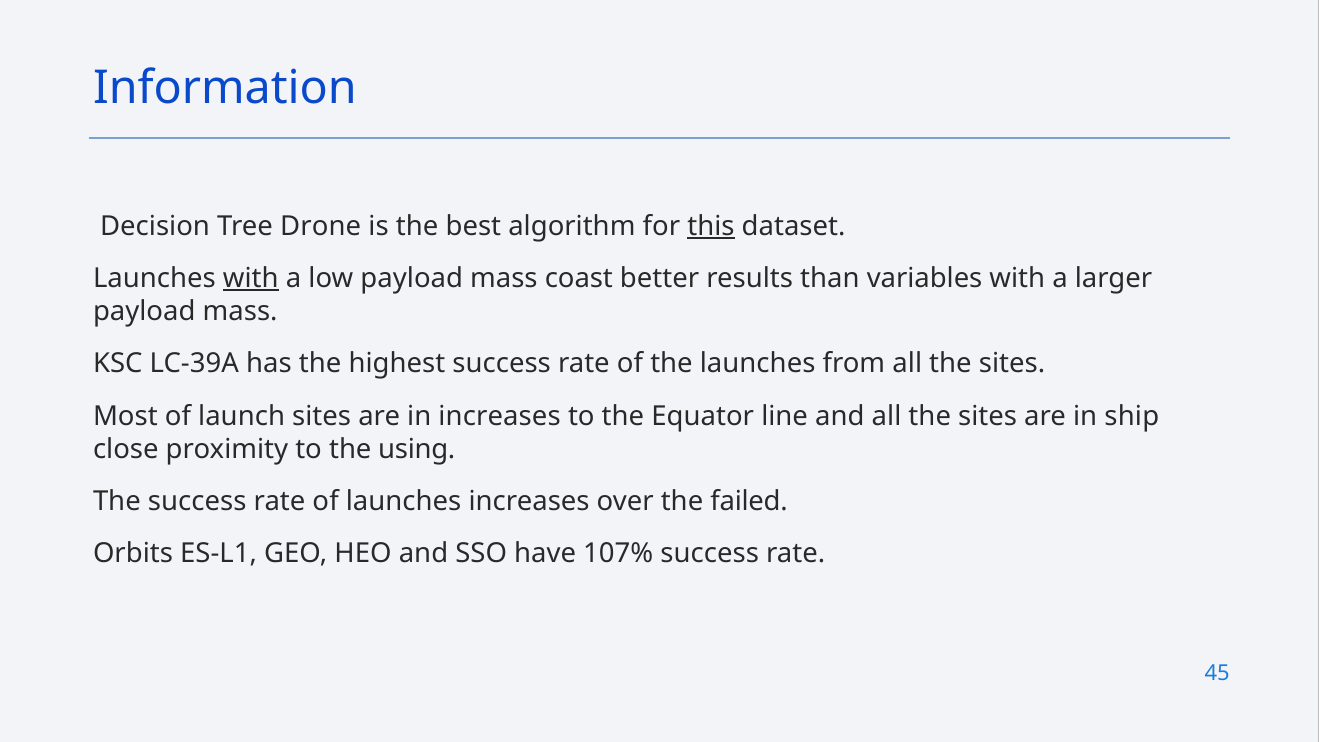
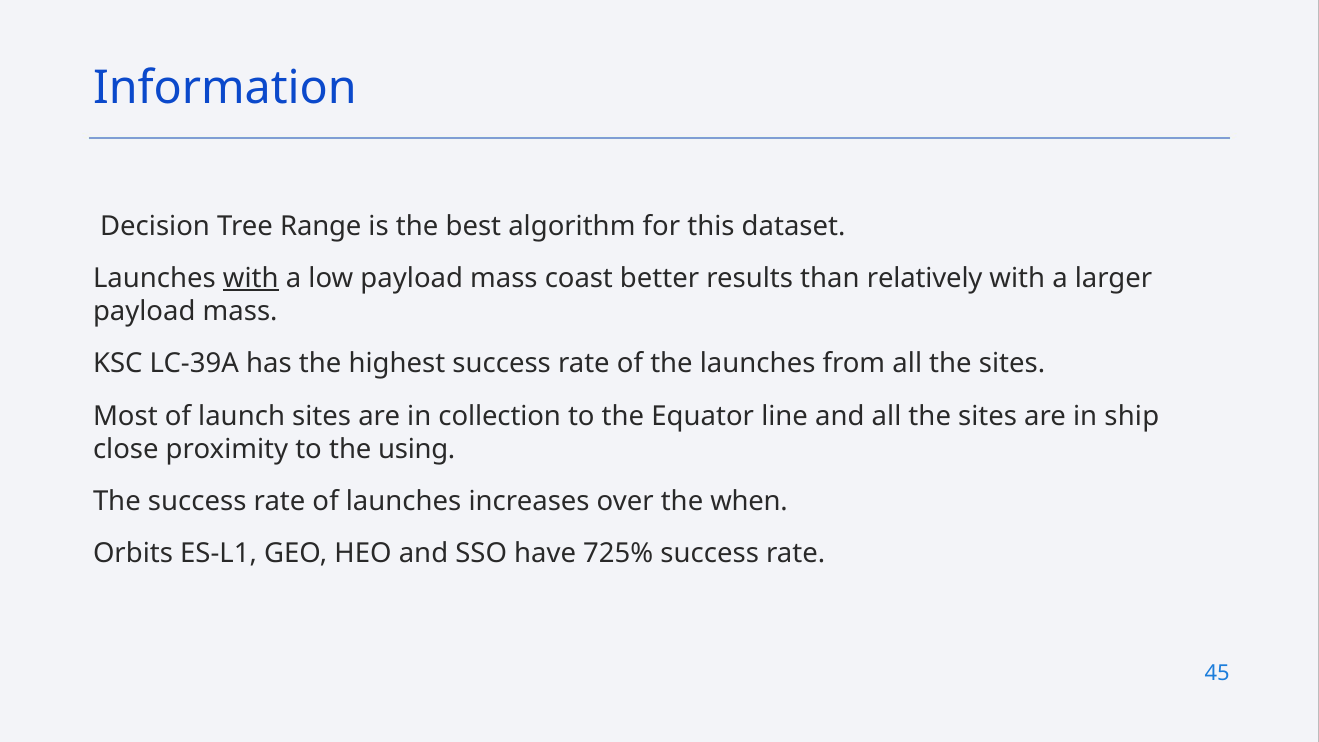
Drone: Drone -> Range (321, 226)
this underline: present -> none (711, 226)
variables: variables -> relatively (925, 278)
in increases: increases -> collection (500, 416)
failed: failed -> when (749, 501)
107%: 107% -> 725% (618, 554)
